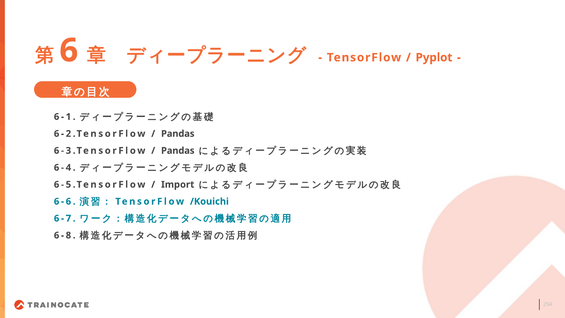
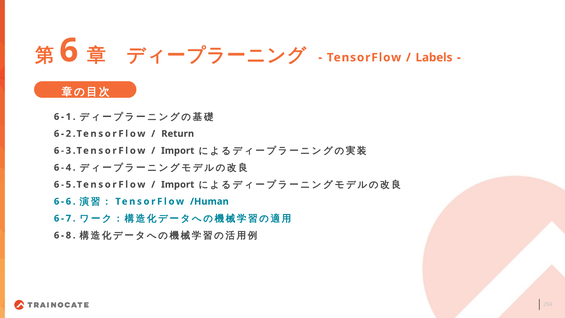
Pyplot: Pyplot -> Labels (434, 57)
Pandas: Pandas -> Return (178, 134)
Pandas: Pandas -> Import (178, 151)
/Kouichi: /Kouichi -> /Human (209, 201)
